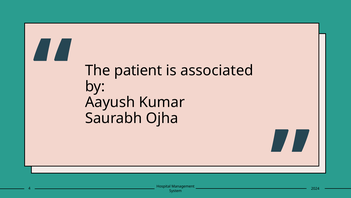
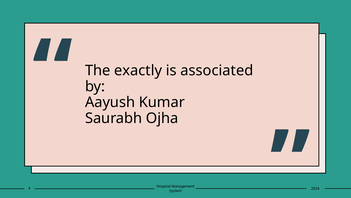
patient: patient -> exactly (138, 70)
